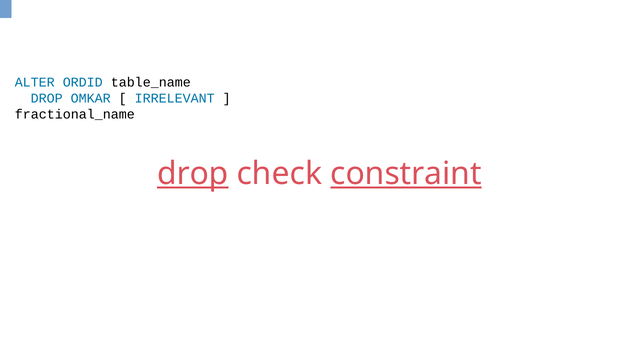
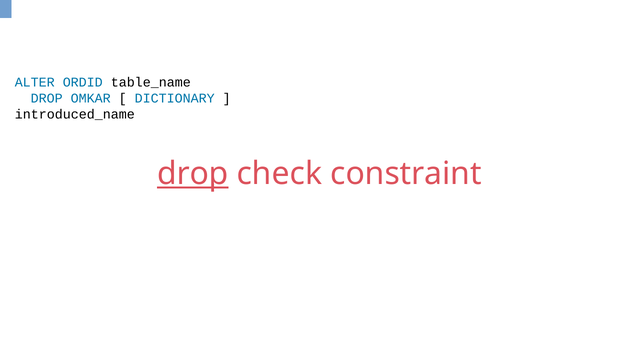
IRRELEVANT: IRRELEVANT -> DICTIONARY (175, 98)
fractional_name: fractional_name -> introduced_name (75, 114)
constraint underline: present -> none (406, 173)
